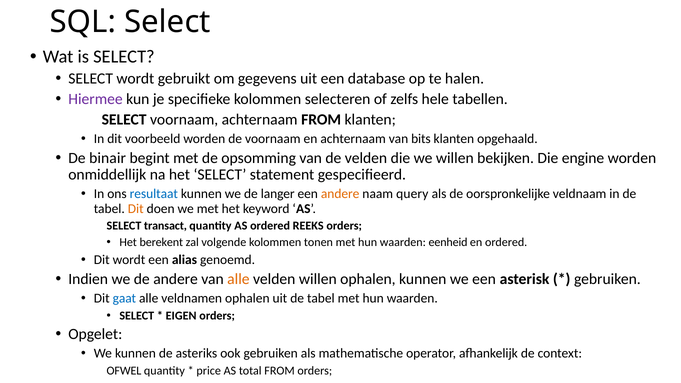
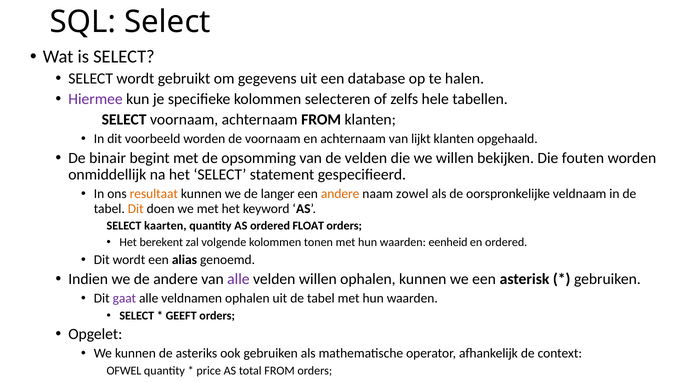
bits: bits -> lijkt (421, 139)
engine: engine -> fouten (583, 158)
resultaat colour: blue -> orange (154, 194)
query: query -> zowel (412, 194)
transact: transact -> kaarten (165, 226)
REEKS: REEKS -> FLOAT (308, 226)
alle colour: orange -> purple (238, 279)
gaat colour: blue -> purple (124, 298)
EIGEN: EIGEN -> GEEFT (181, 316)
